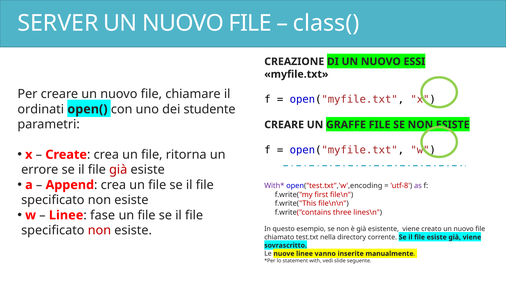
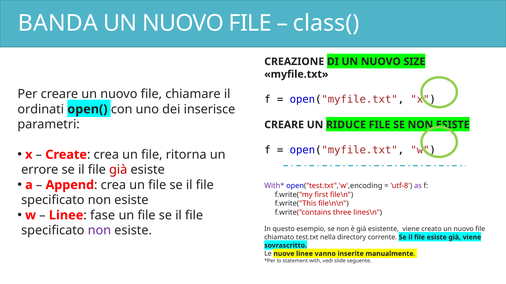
SERVER: SERVER -> BANDA (58, 23)
ESSI: ESSI -> SIZE (414, 62)
studente: studente -> inserisce (209, 109)
GRAFFE: GRAFFE -> RIDUCE (346, 125)
non colour: red -> purple (99, 231)
